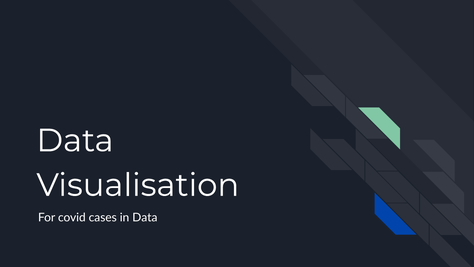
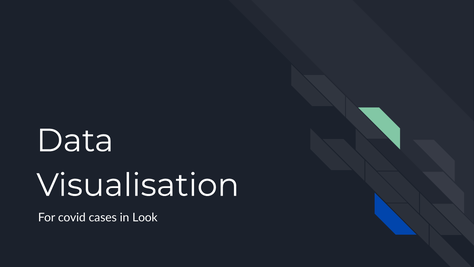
in Data: Data -> Look (145, 217)
